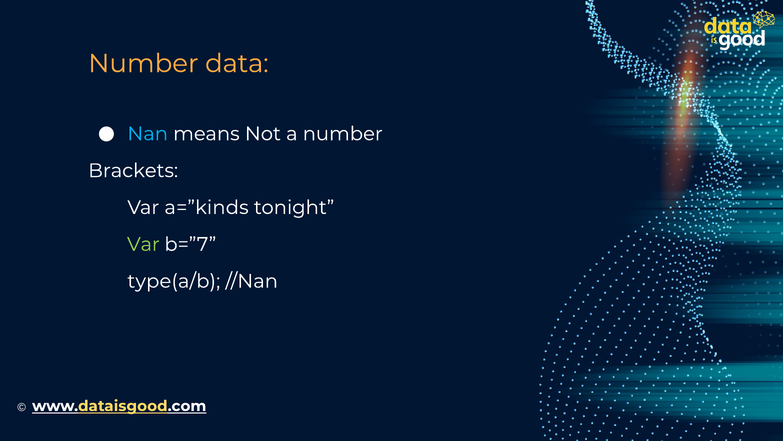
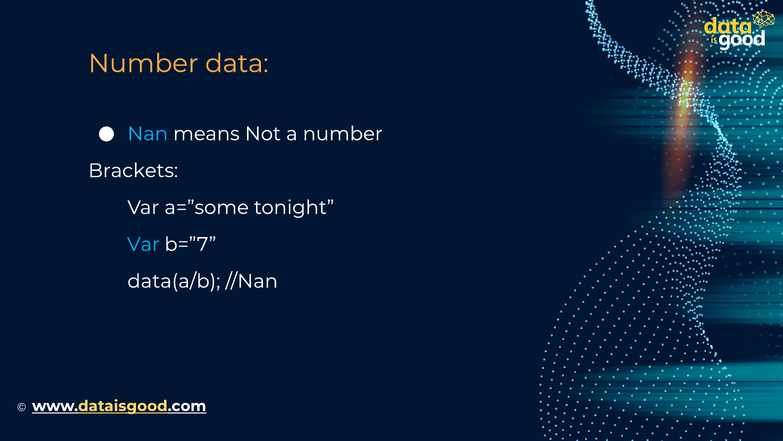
a=”kinds: a=”kinds -> a=”some (207, 207)
Var colour: light green -> light blue (143, 244)
type(a/b: type(a/b -> data(a/b (174, 281)
